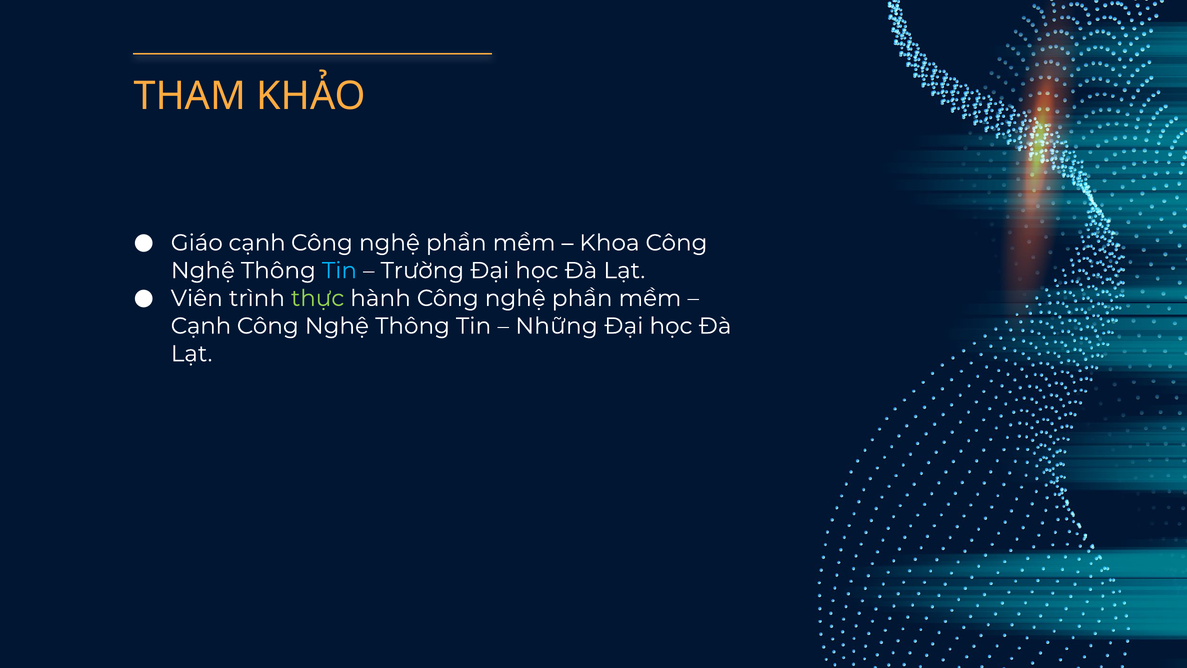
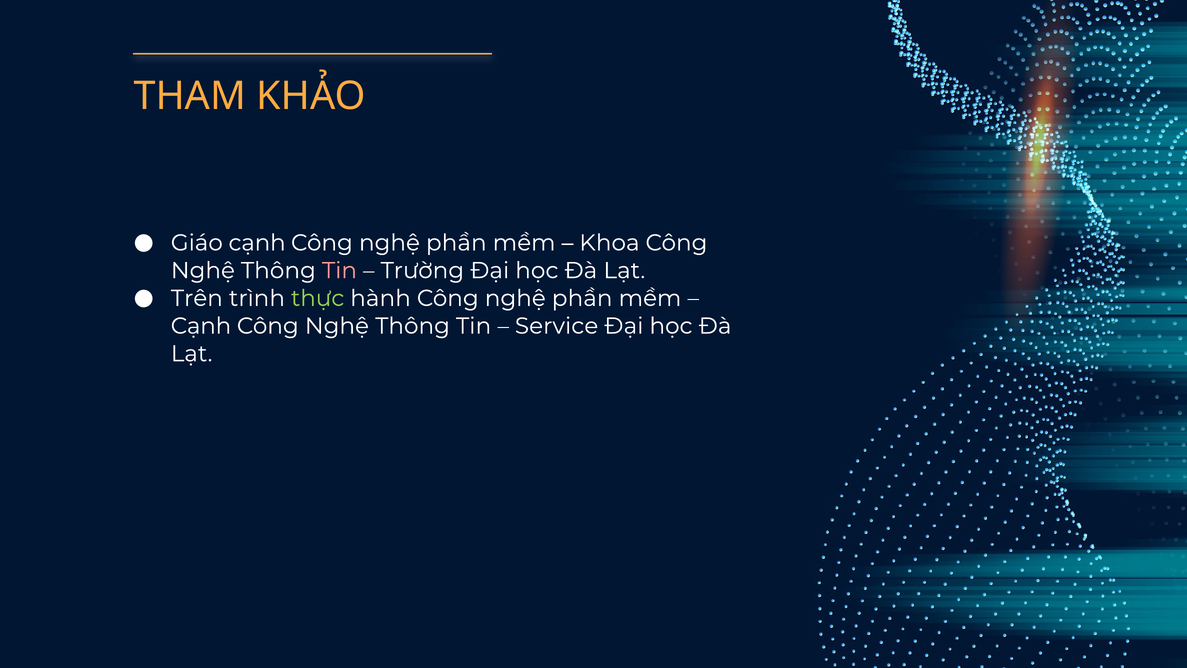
Tin colour: light blue -> pink (339, 270)
Viên: Viên -> Trên (197, 298)
Những: Những -> Service (557, 326)
